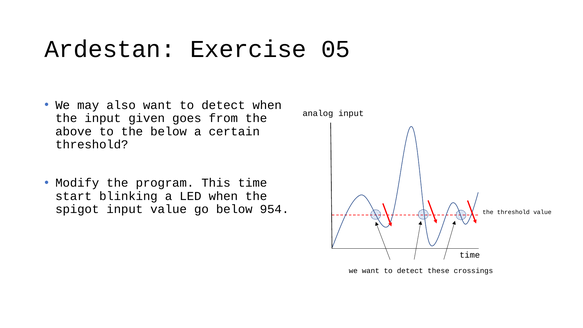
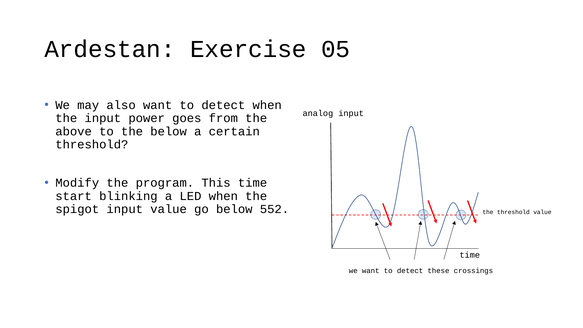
given: given -> power (147, 118)
954: 954 -> 552 (274, 209)
